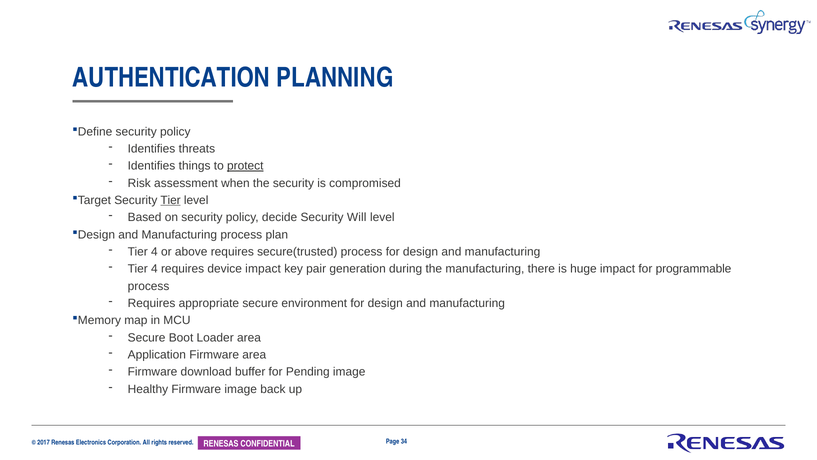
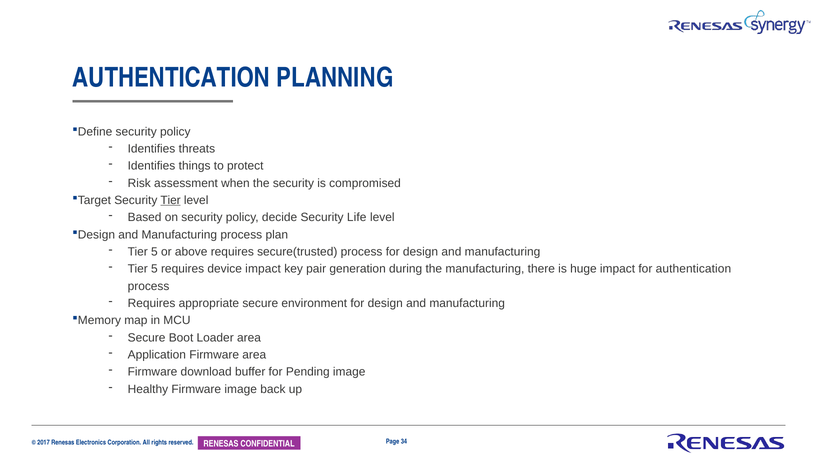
protect underline: present -> none (245, 166)
Will: Will -> Life (357, 217)
4: 4 -> 5 (154, 252)
4: 4 -> 5 (154, 269)
for programmable: programmable -> authentication (693, 269)
